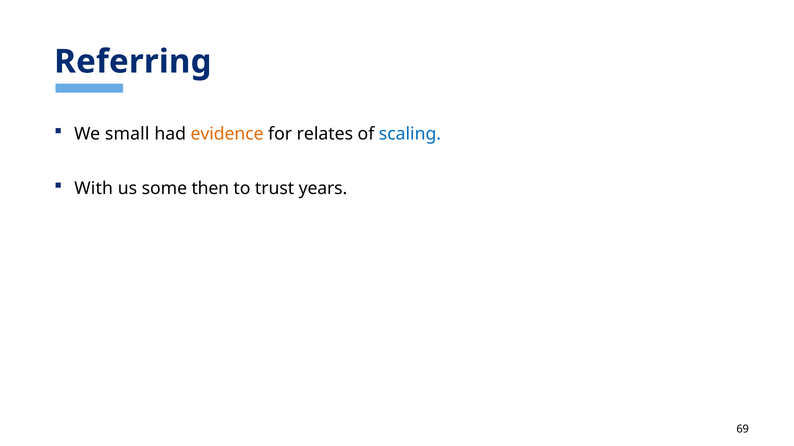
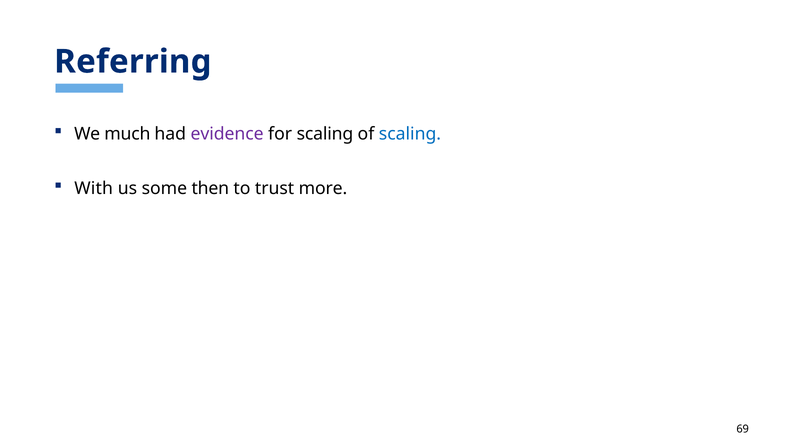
small: small -> much (127, 134)
evidence colour: orange -> purple (227, 134)
for relates: relates -> scaling (325, 134)
years: years -> more (323, 189)
